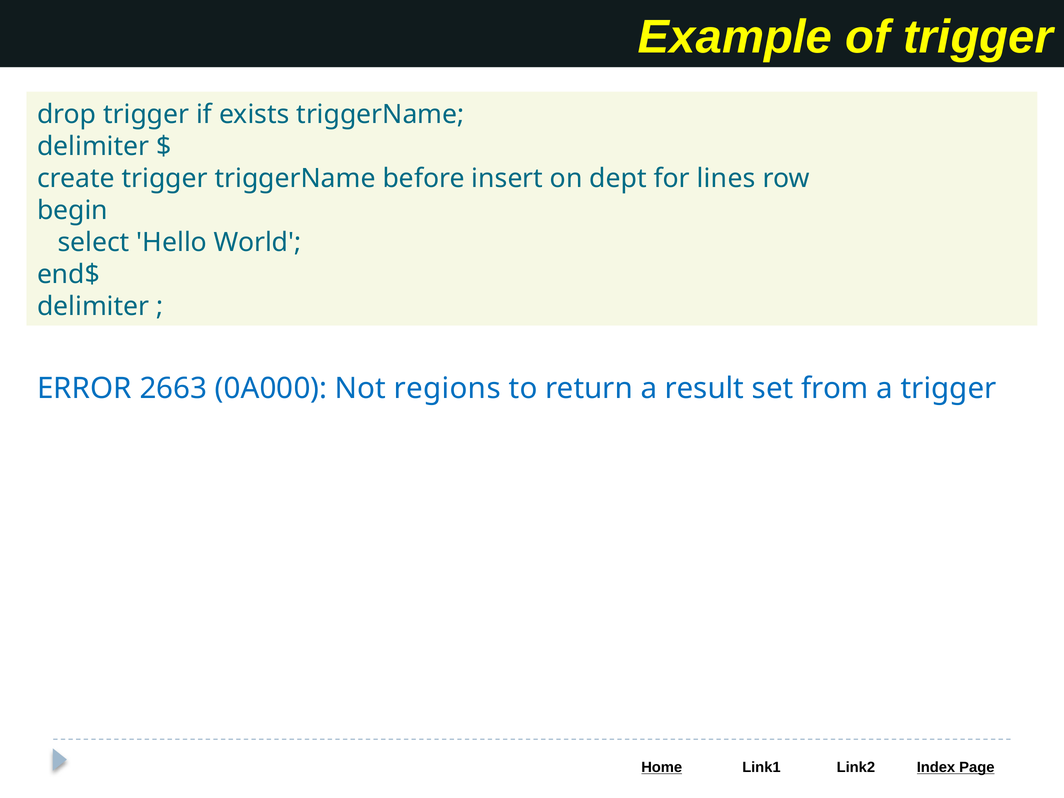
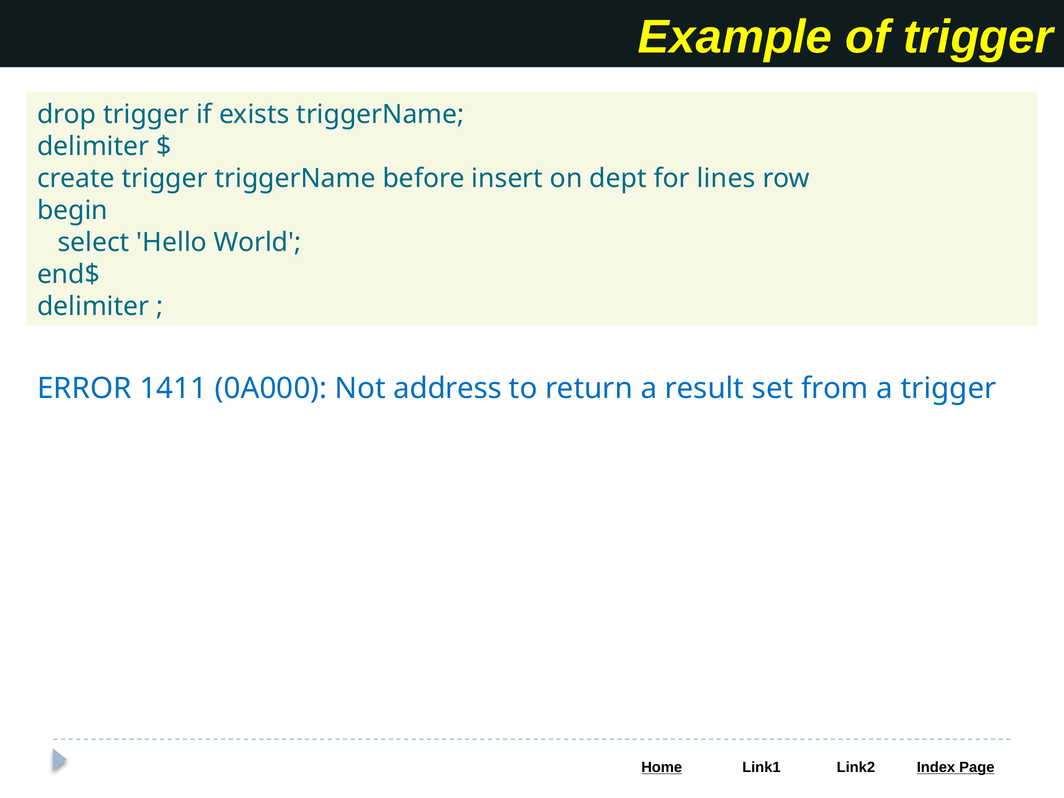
2663: 2663 -> 1411 (173, 389)
regions: regions -> address (448, 389)
